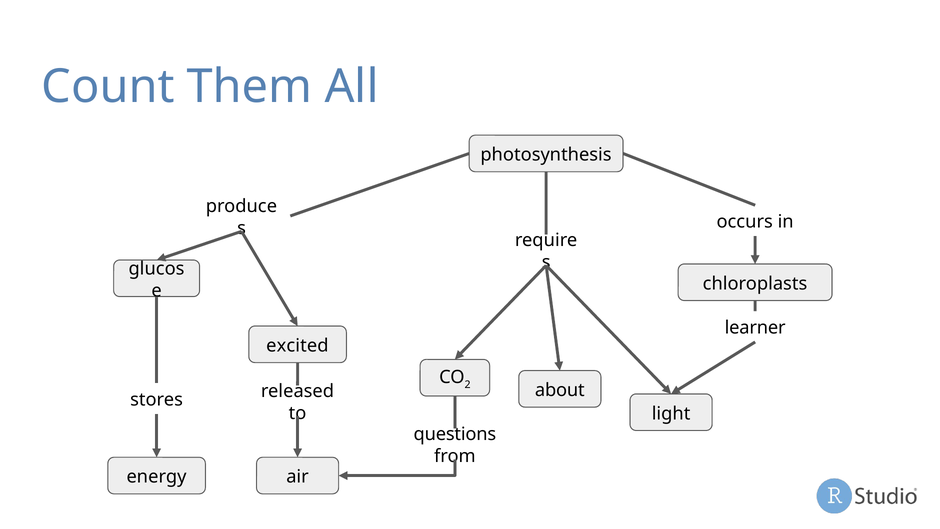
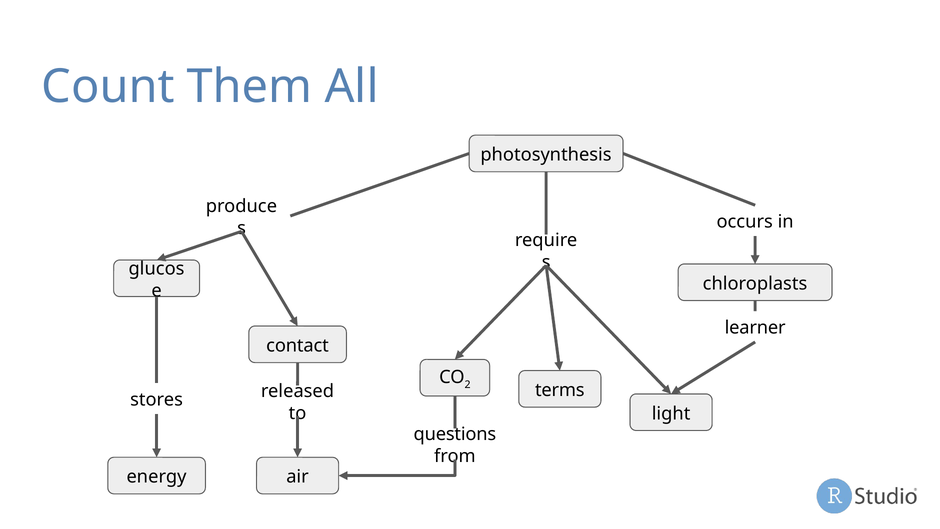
excited: excited -> contact (298, 345)
about: about -> terms (560, 390)
